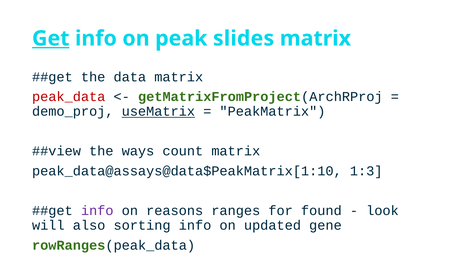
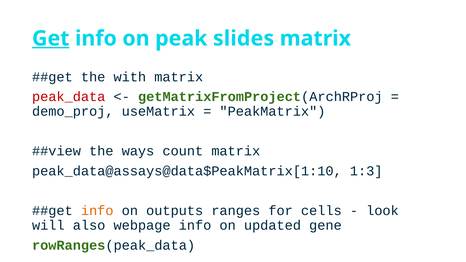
data: data -> with (130, 77)
useMatrix underline: present -> none (158, 112)
info colour: purple -> orange (97, 211)
reasons: reasons -> outputs (175, 211)
found: found -> cells (321, 211)
sorting: sorting -> webpage (142, 225)
